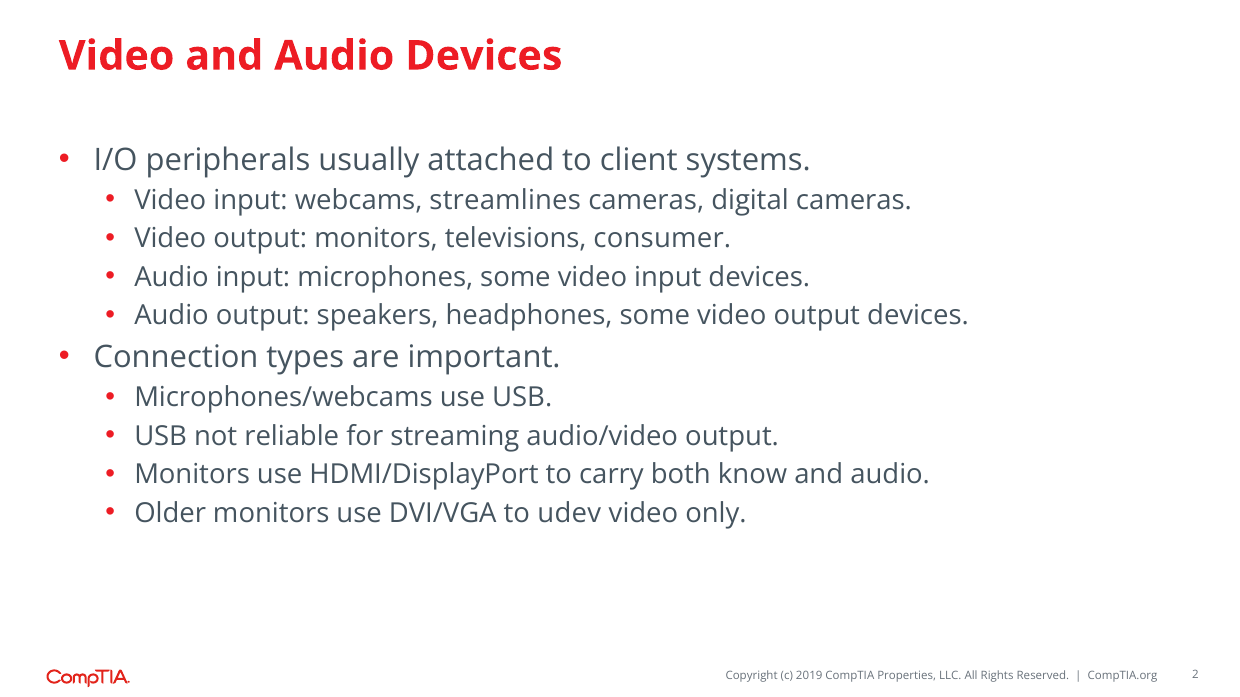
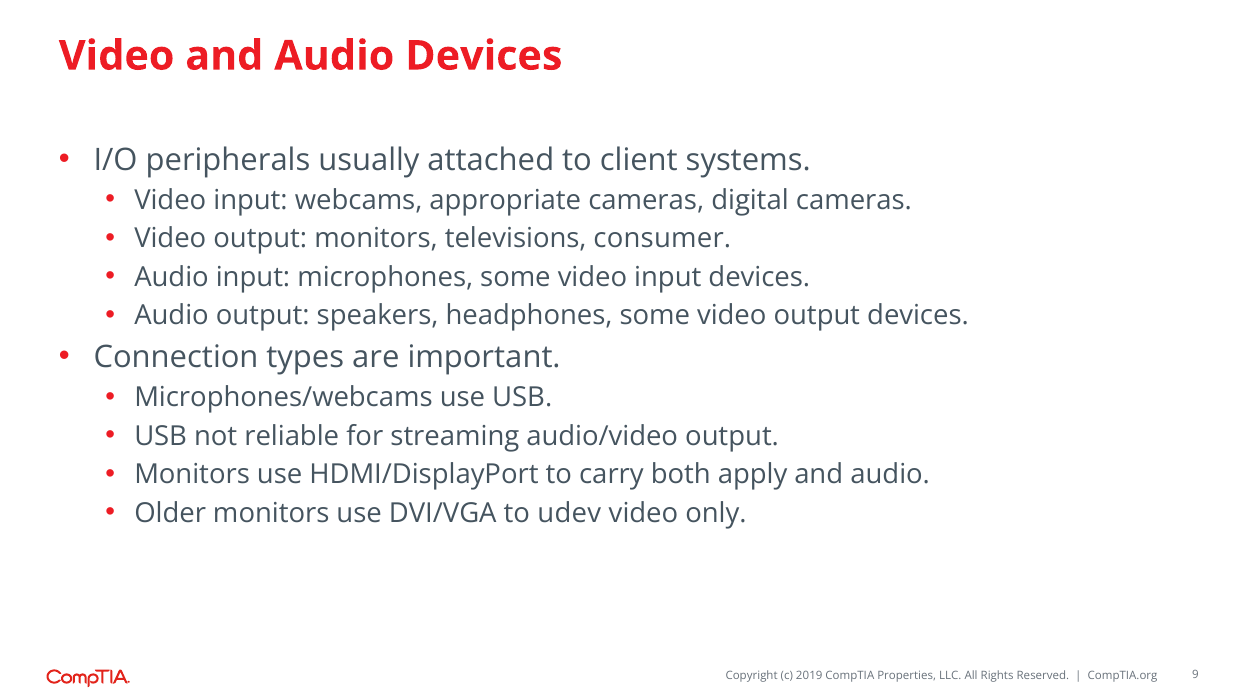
streamlines: streamlines -> appropriate (505, 200)
know: know -> apply (753, 475)
2: 2 -> 9 (1195, 676)
